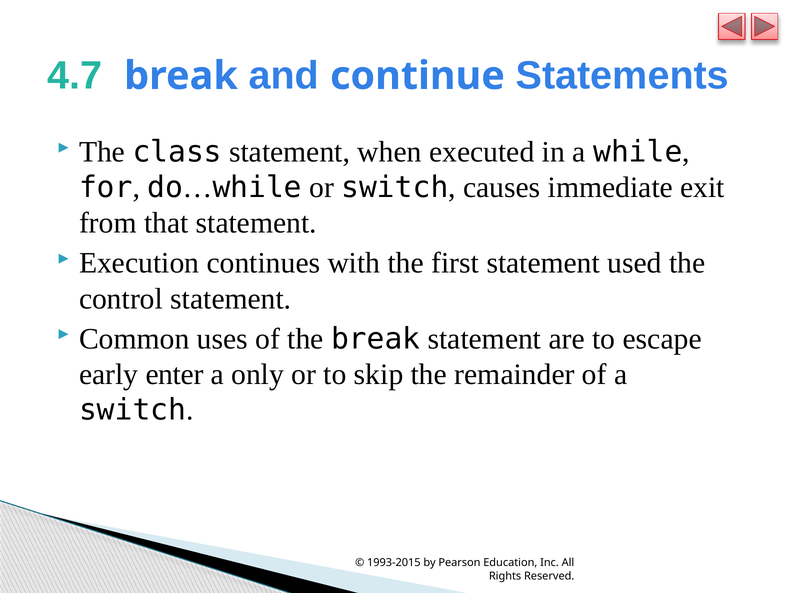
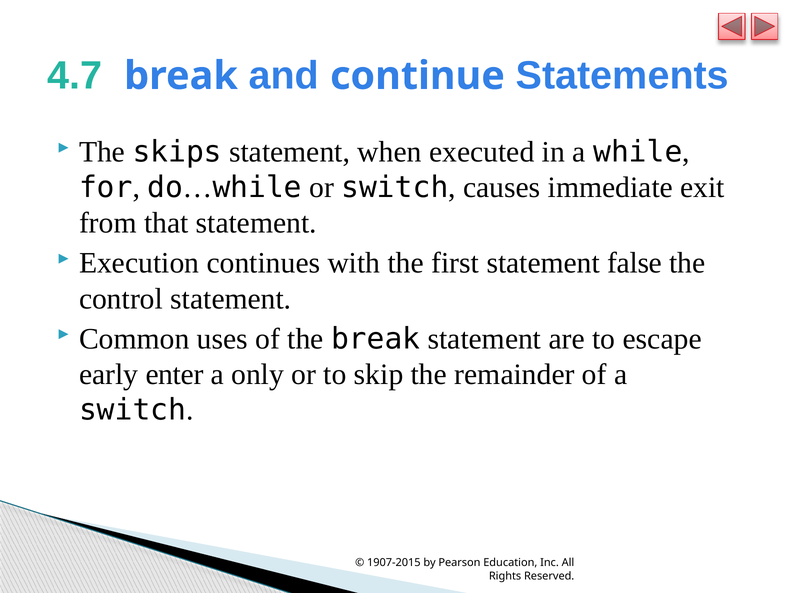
class: class -> skips (177, 152)
used: used -> false (635, 263)
1993-2015: 1993-2015 -> 1907-2015 (394, 563)
